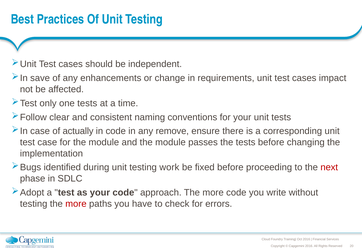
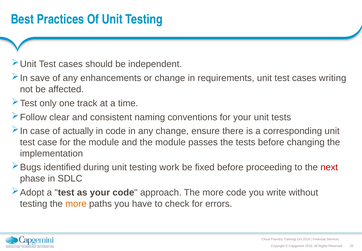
impact: impact -> writing (333, 78)
one tests: tests -> track (87, 103)
any remove: remove -> change (172, 131)
more colour: red -> orange (76, 203)
